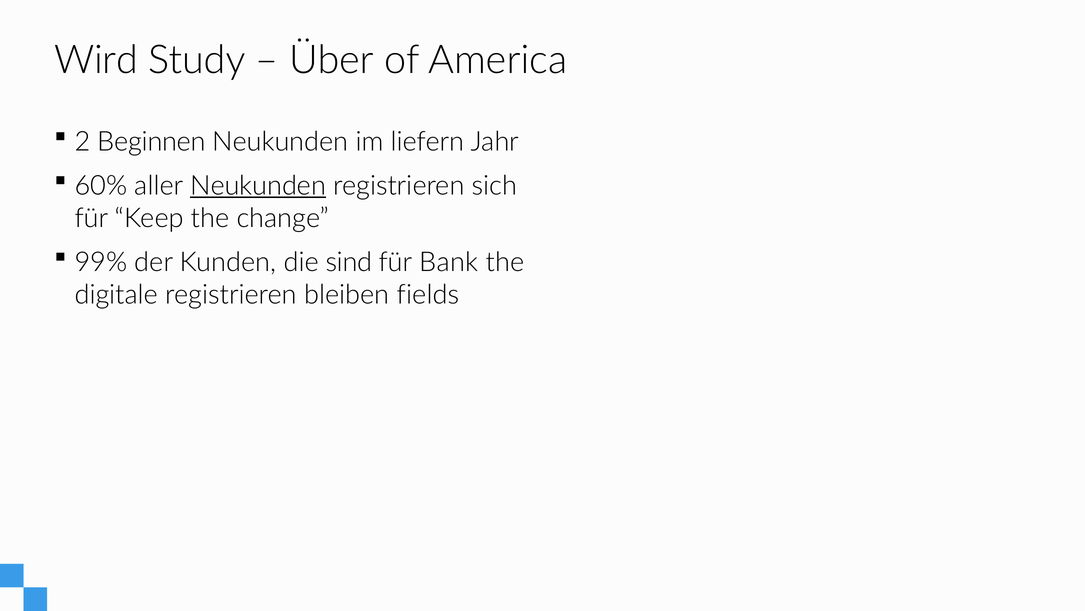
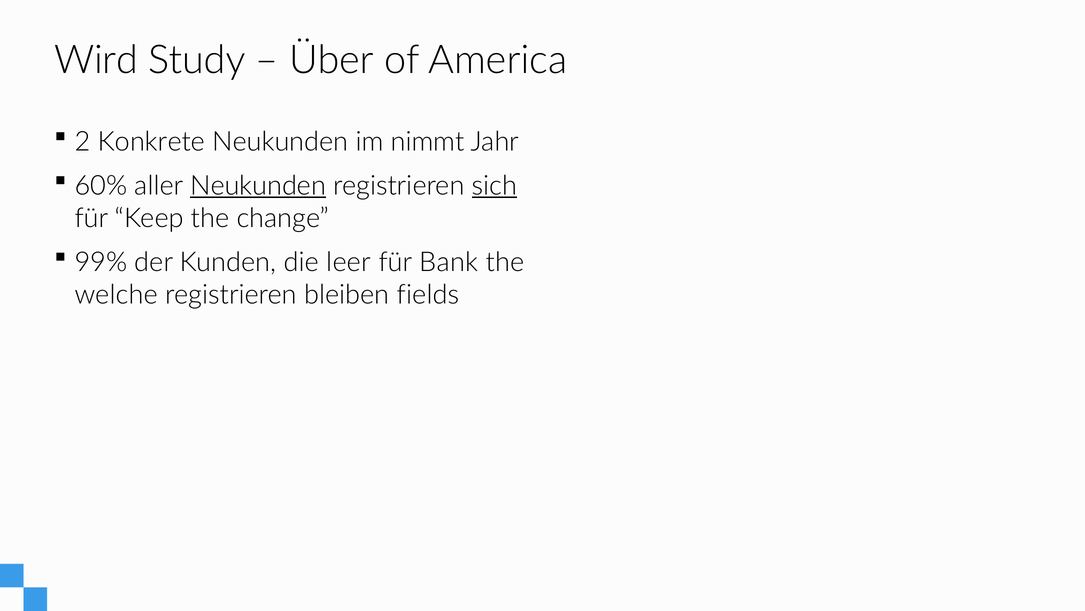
Beginnen: Beginnen -> Konkrete (151, 142)
liefern: liefern -> nimmt (428, 142)
sich underline: none -> present (495, 185)
sind: sind -> leer (349, 262)
digitale: digitale -> welche (116, 294)
